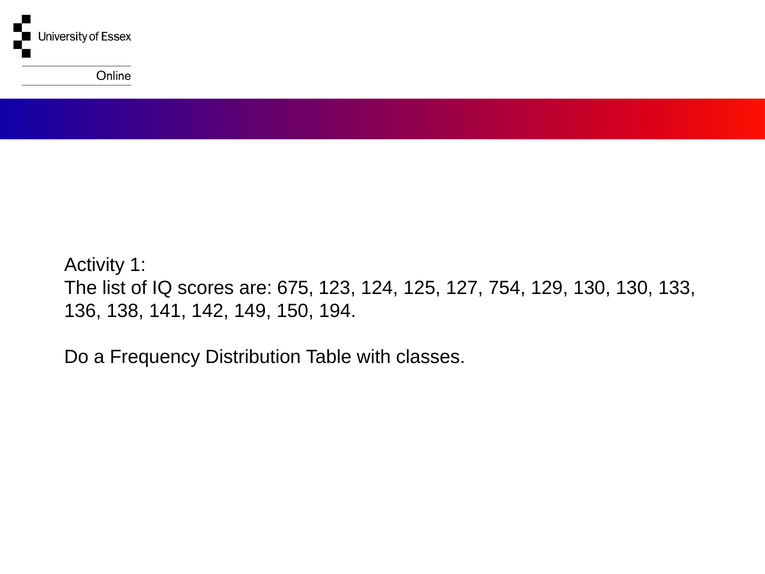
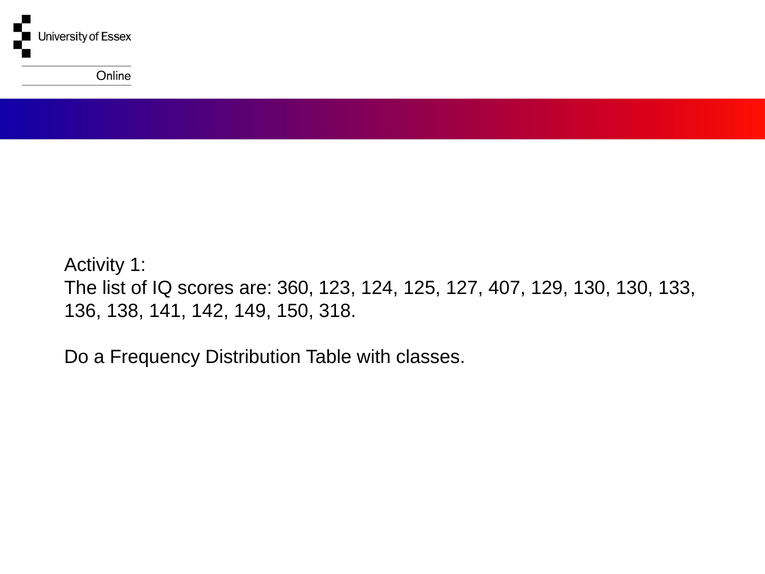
675: 675 -> 360 (295, 288)
754: 754 -> 407 (507, 288)
194: 194 -> 318 (338, 311)
